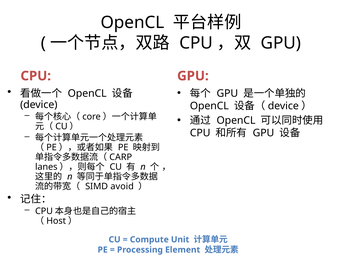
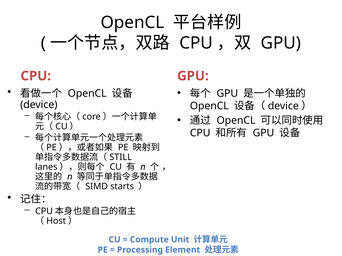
CARP: CARP -> STILL (121, 158)
avoid: avoid -> starts (122, 187)
